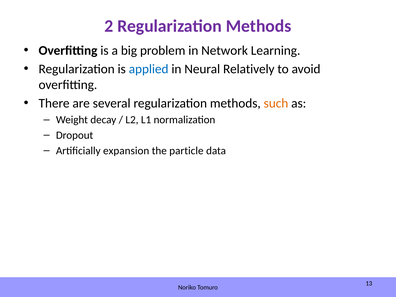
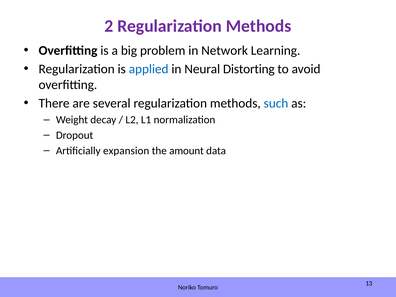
Relatively: Relatively -> Distorting (249, 69)
such colour: orange -> blue (276, 103)
particle: particle -> amount (186, 151)
